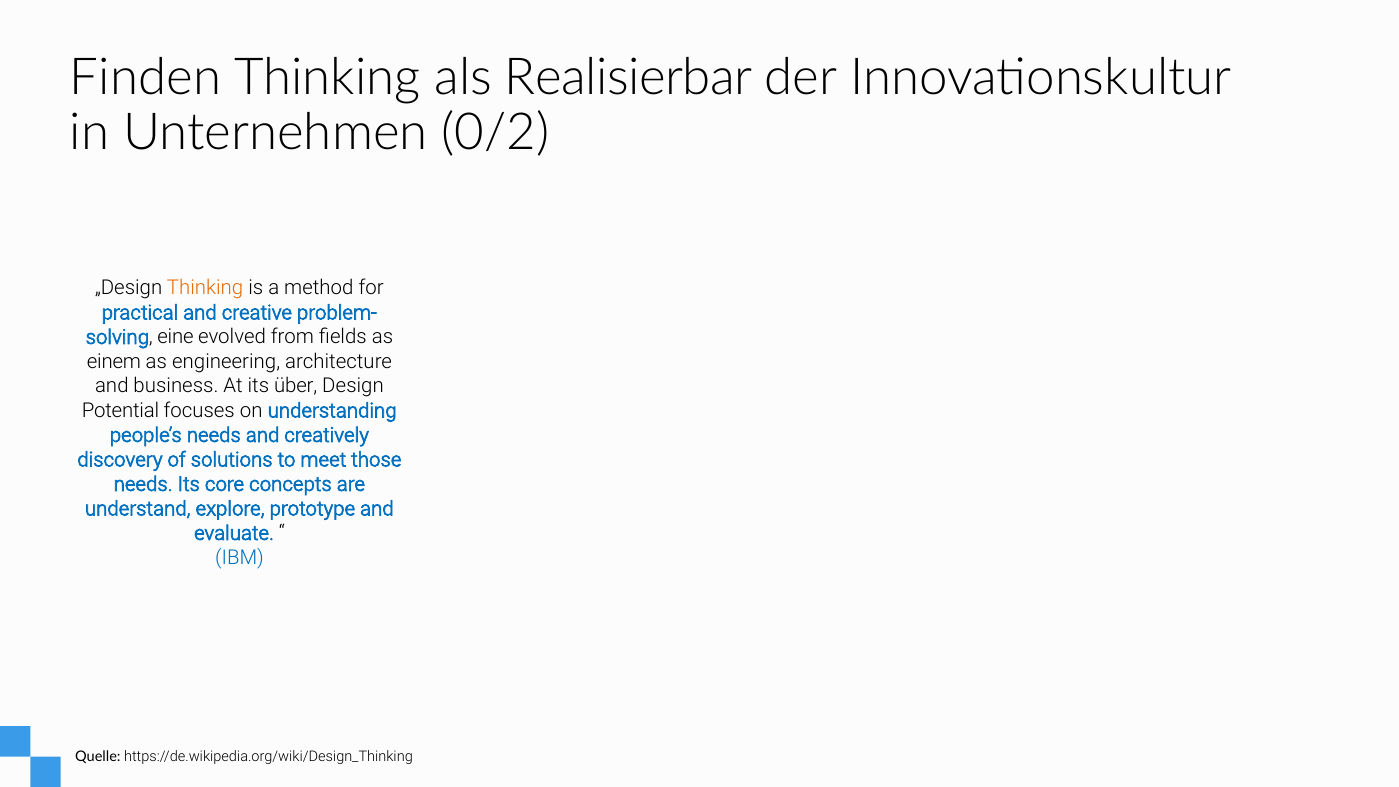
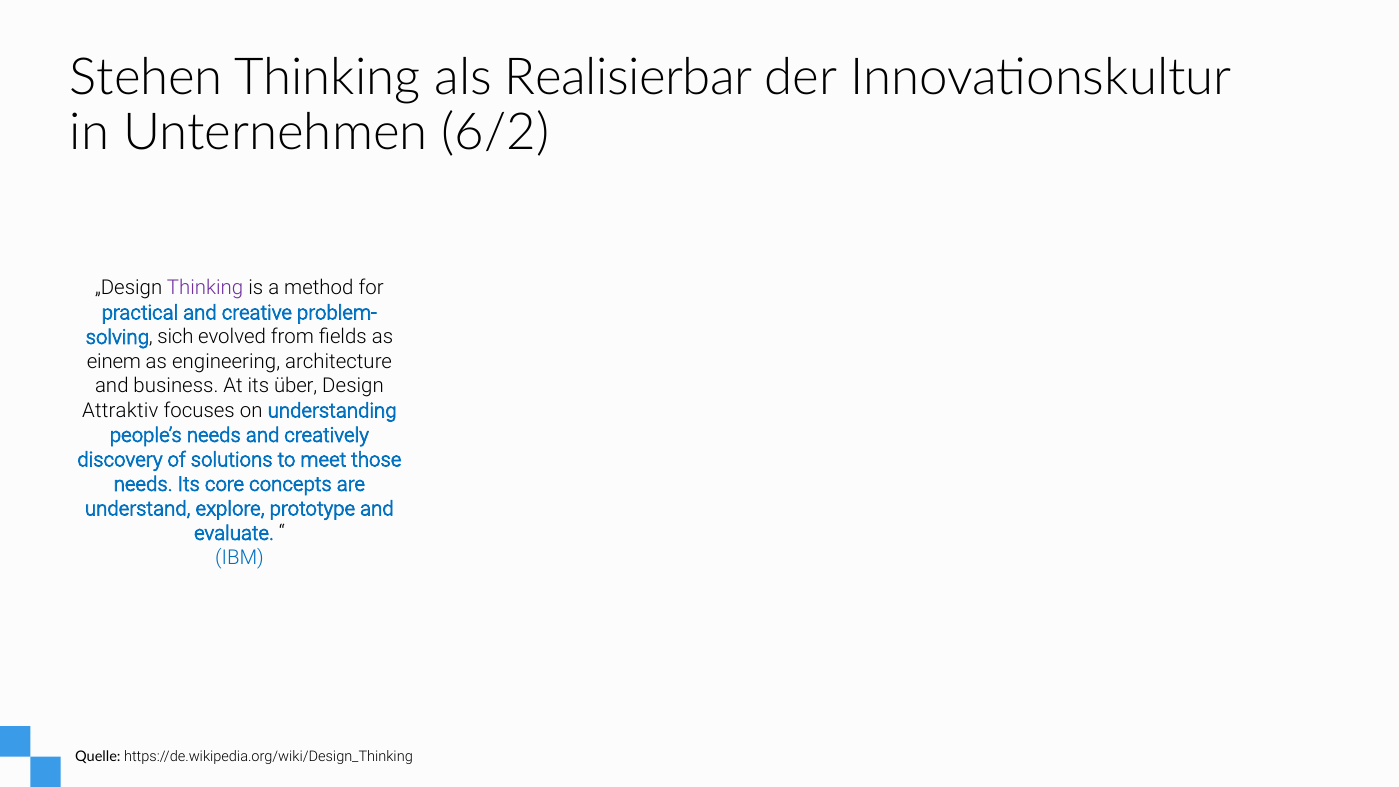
Finden: Finden -> Stehen (146, 78)
0/2: 0/2 -> 6/2 (496, 133)
Thinking colour: orange -> purple (205, 288)
eine: eine -> sich (175, 337)
Potential: Potential -> Attraktiv (120, 411)
